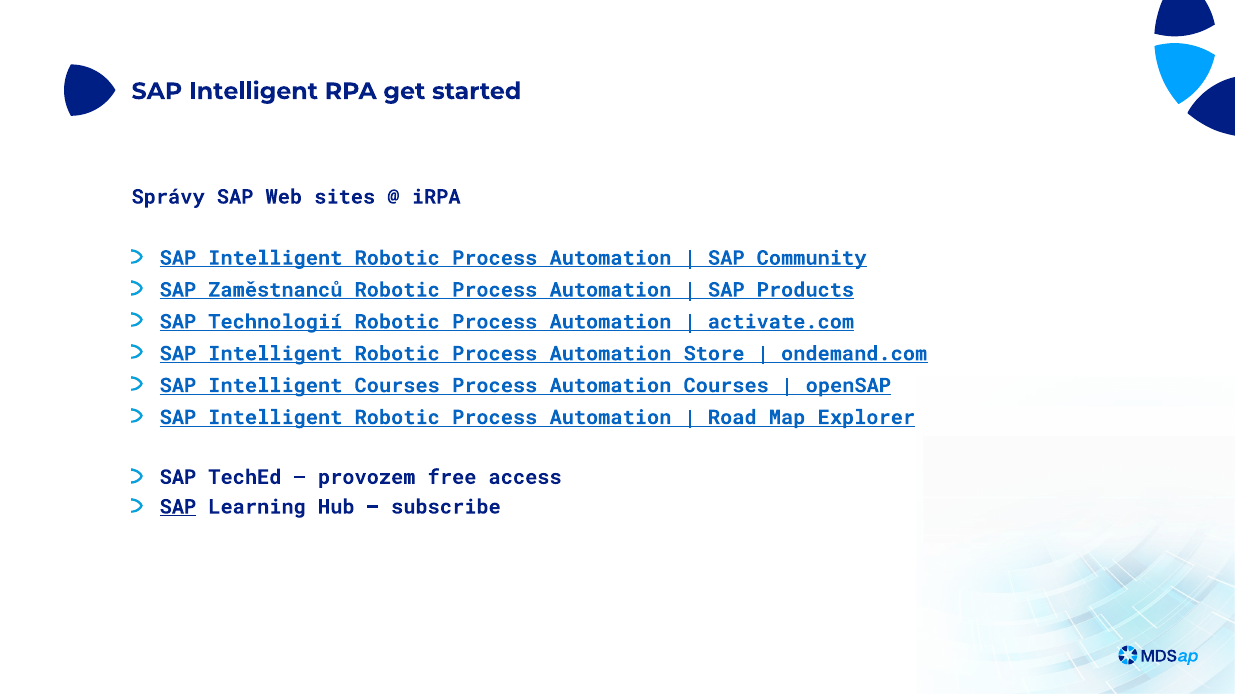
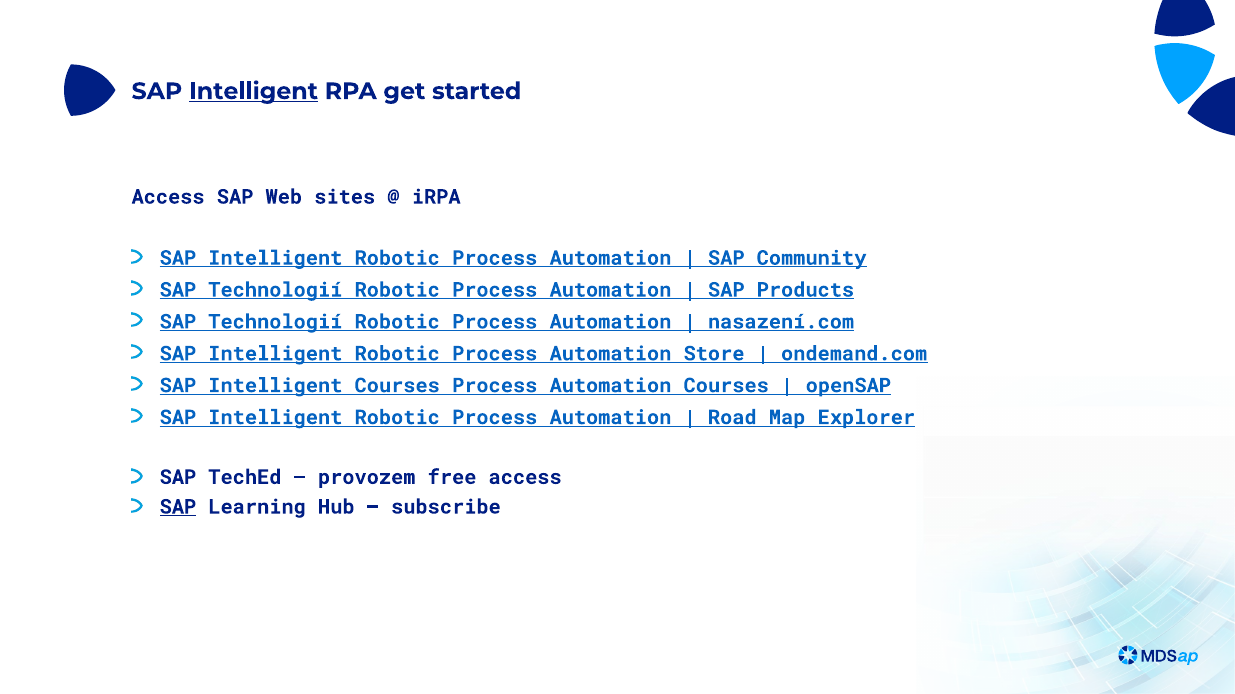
Intelligent underline: none -> present (253, 91)
Správy: Správy -> Access (168, 197)
Zaměstnanců: Zaměstnanců -> Technologií (275, 290)
activate.com: activate.com -> nasazení.com (781, 322)
